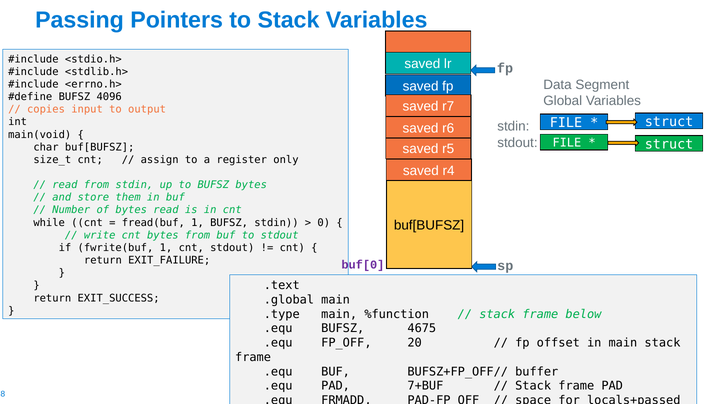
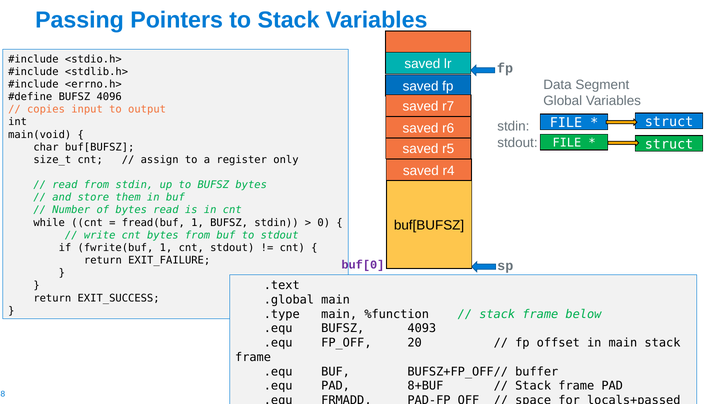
4675: 4675 -> 4093 (422, 328)
7+BUF: 7+BUF -> 8+BUF (425, 386)
